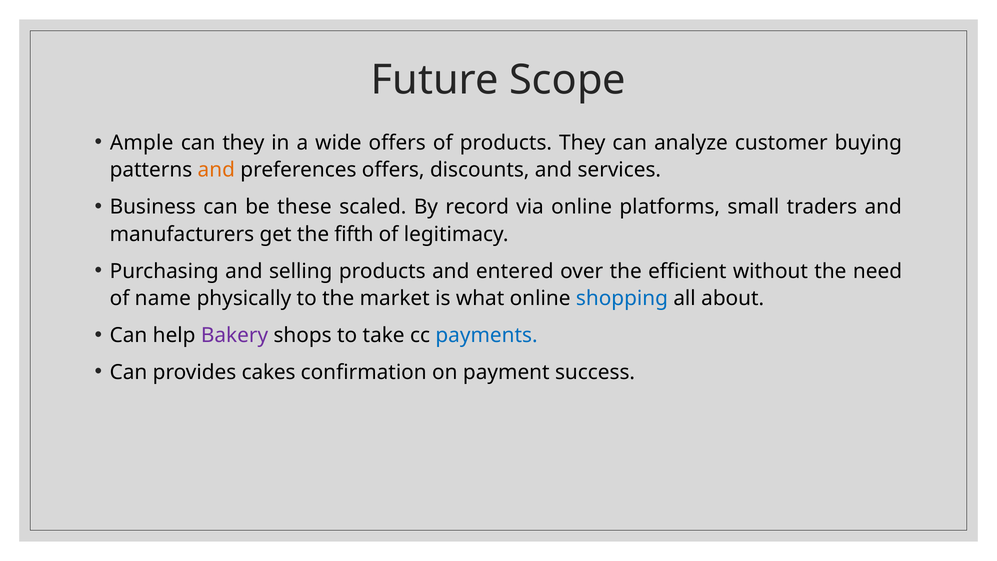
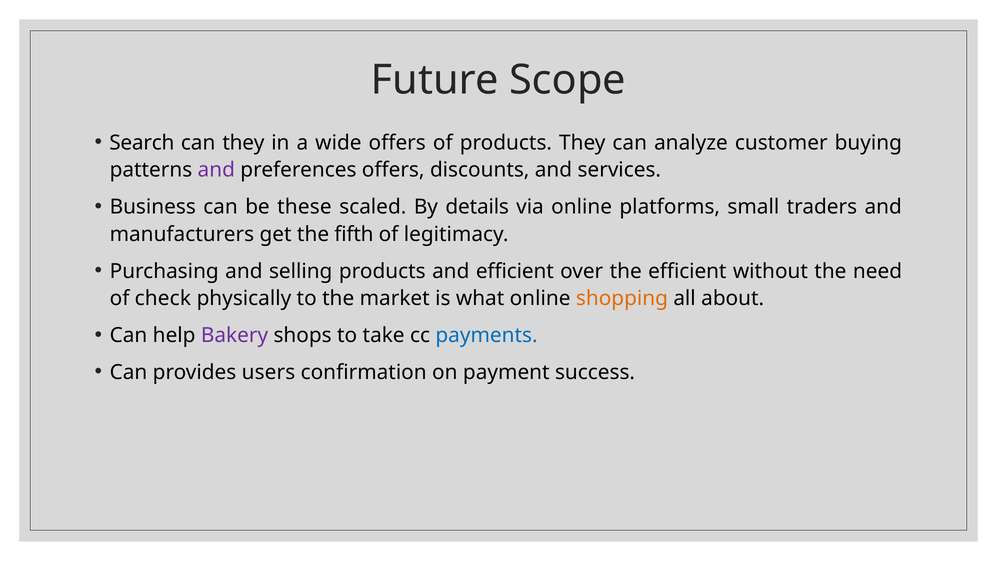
Ample: Ample -> Search (142, 143)
and colour: orange -> purple (216, 170)
record: record -> details (477, 207)
and entered: entered -> efficient (515, 271)
name: name -> check (163, 299)
shopping colour: blue -> orange (622, 299)
cakes: cakes -> users (268, 372)
